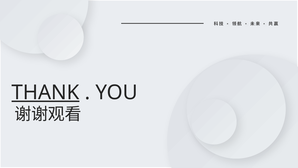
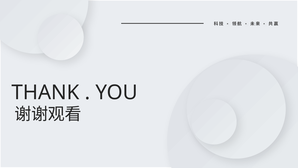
THANK underline: present -> none (45, 92)
